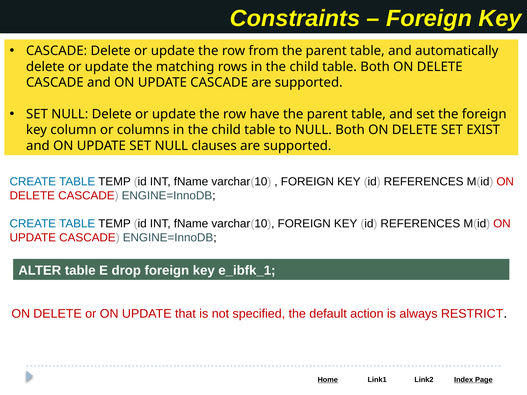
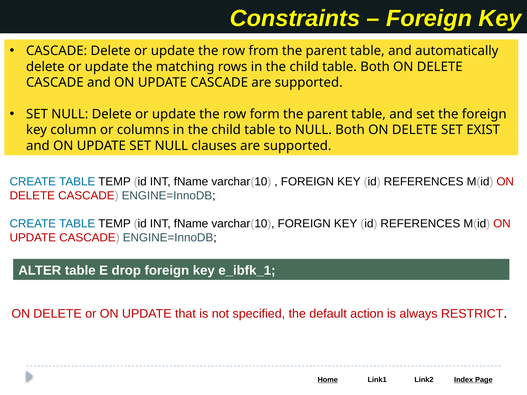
have: have -> form (265, 114)
